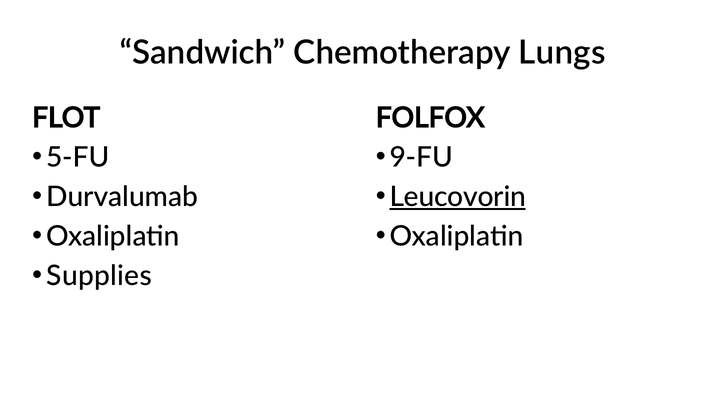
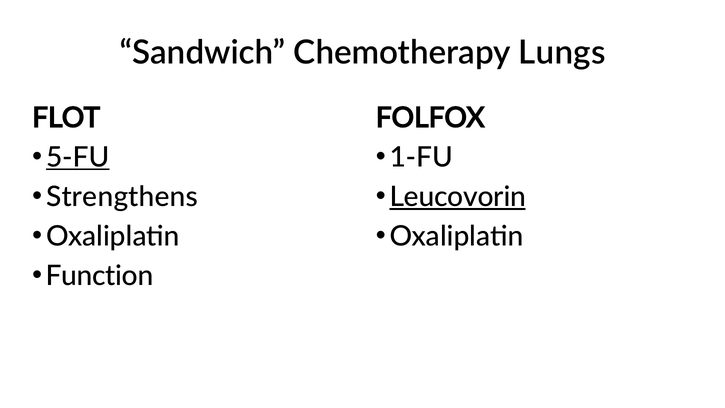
5-FU underline: none -> present (78, 157)
9-FU: 9-FU -> 1-FU (421, 157)
Durvalumab: Durvalumab -> Strengthens (122, 197)
Supplies: Supplies -> Function (99, 276)
